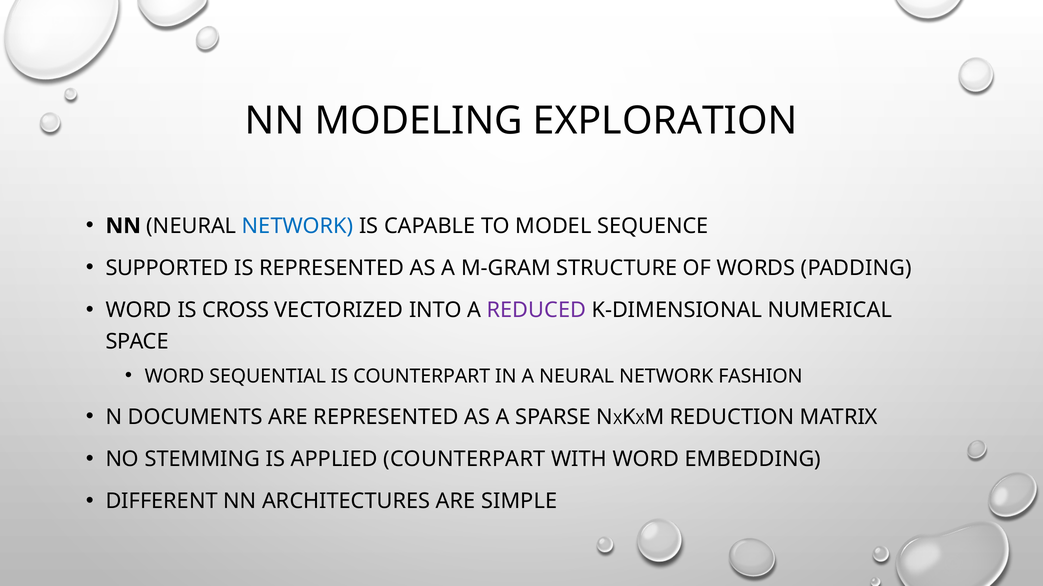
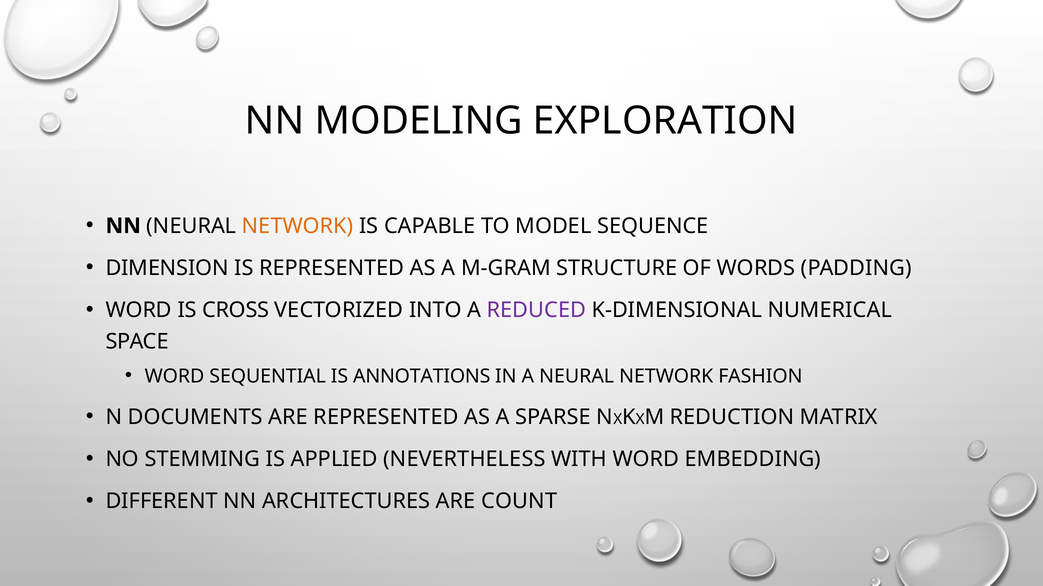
NETWORK colour: blue -> orange (298, 226)
SUPPORTED: SUPPORTED -> DIMENSION (167, 268)
IS COUNTERPART: COUNTERPART -> ANNOTATIONS (422, 377)
APPLIED COUNTERPART: COUNTERPART -> NEVERTHELESS (464, 460)
SIMPLE: SIMPLE -> COUNT (519, 502)
